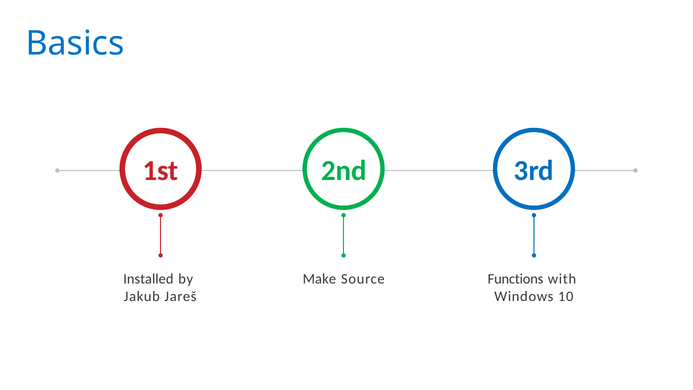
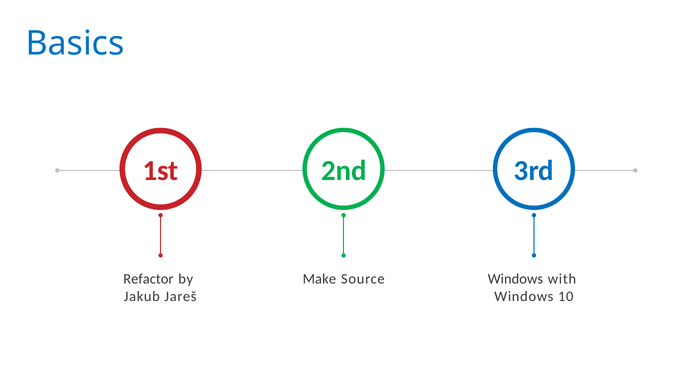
Installed: Installed -> Refactor (148, 279)
Functions: Functions -> Windows (515, 279)
